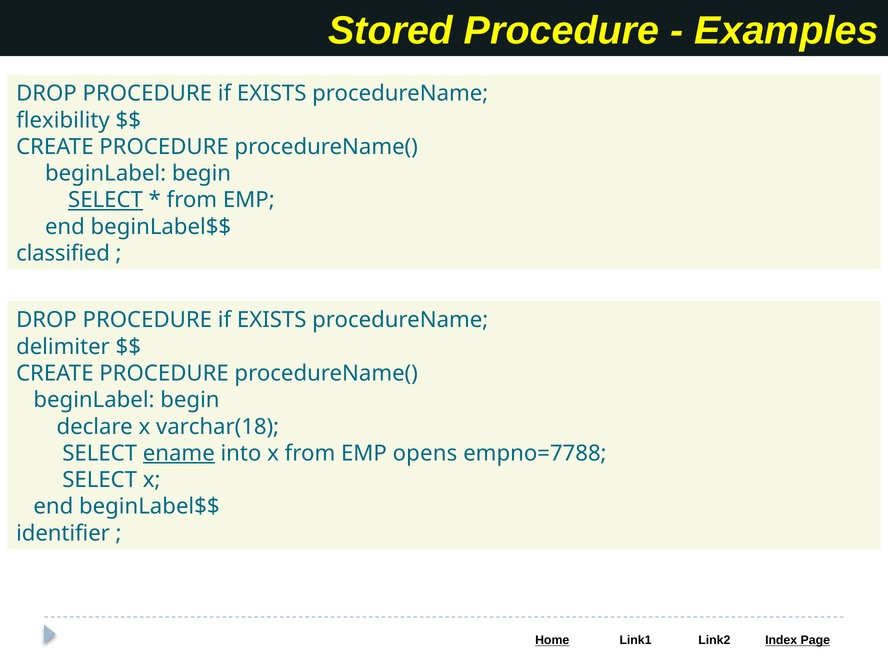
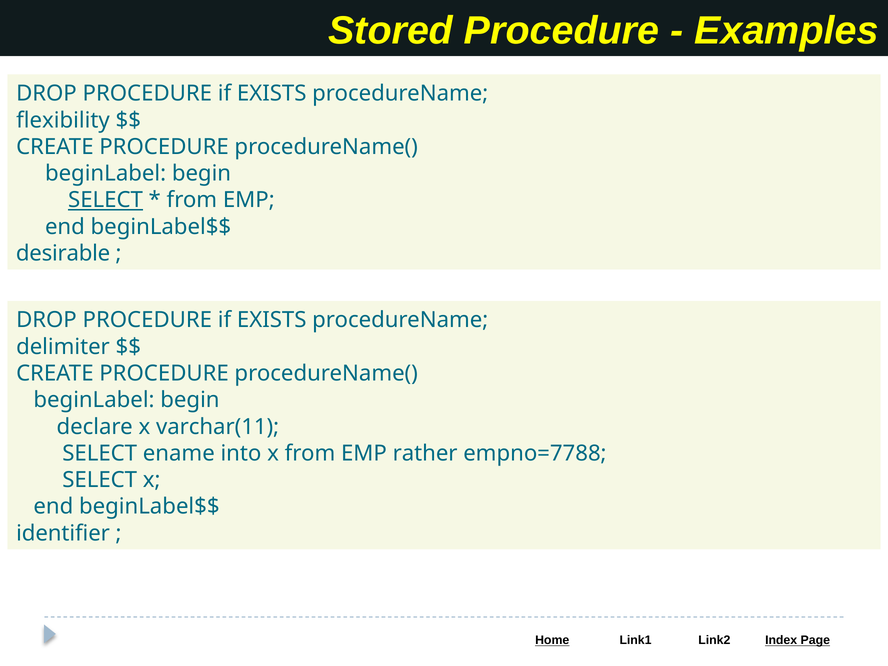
classified: classified -> desirable (63, 253)
varchar(18: varchar(18 -> varchar(11 (218, 427)
ename underline: present -> none (179, 453)
opens: opens -> rather (425, 453)
